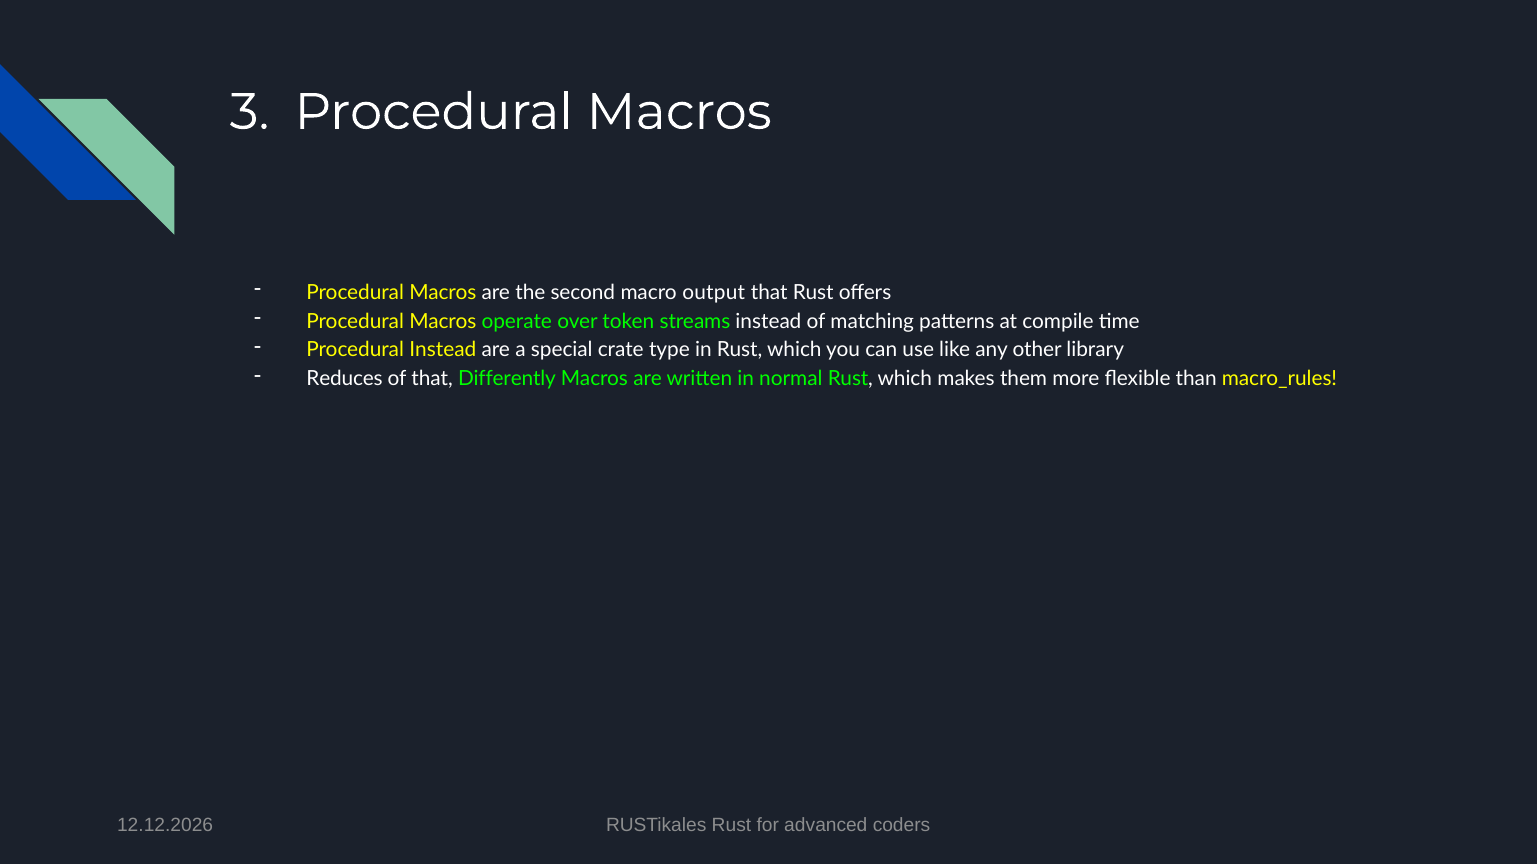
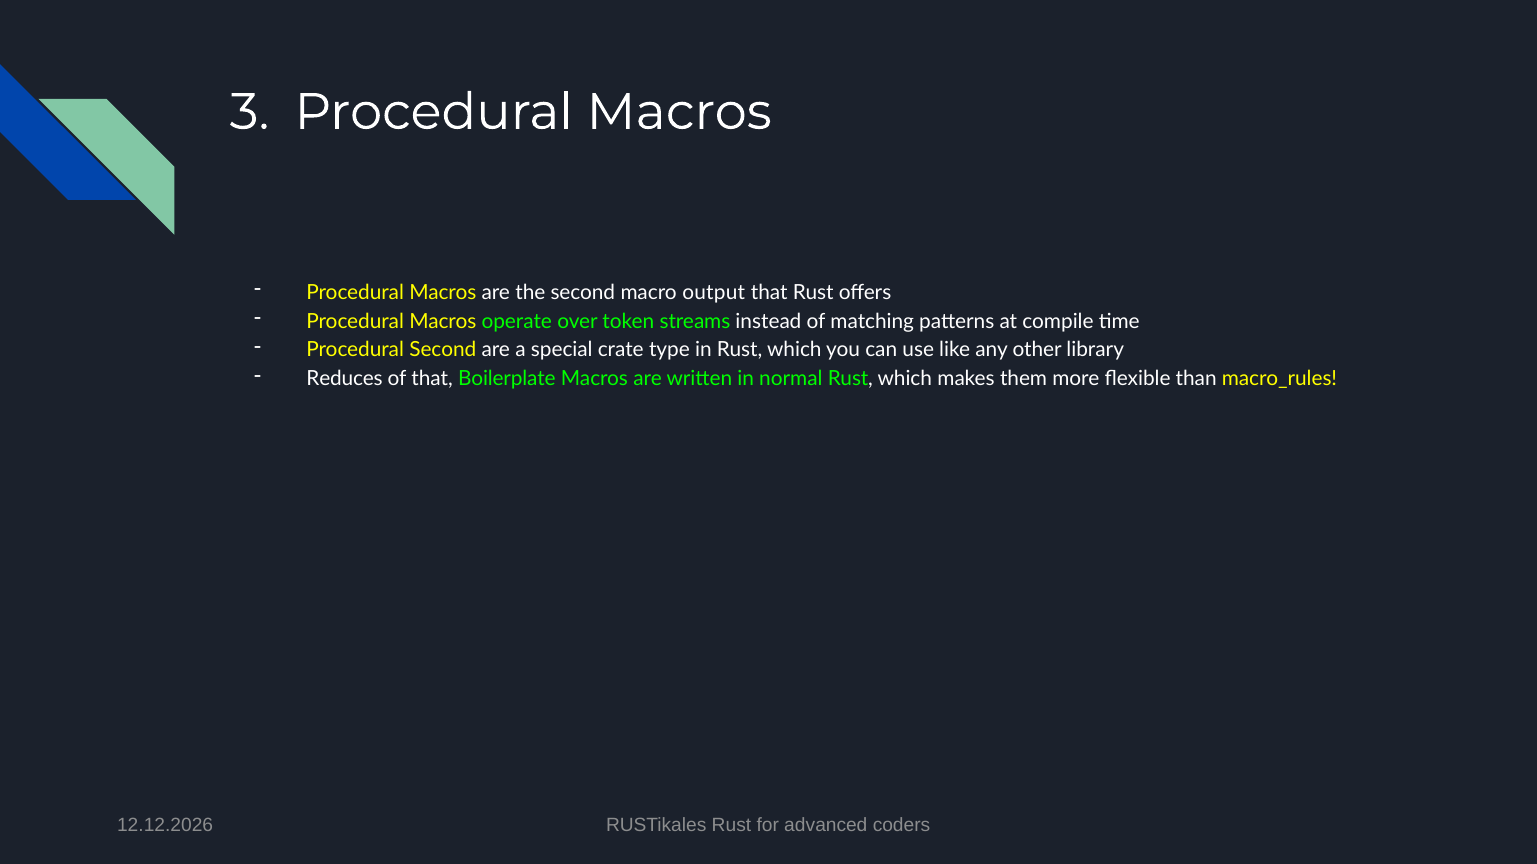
Procedural Instead: Instead -> Second (443, 350)
Differently: Differently -> Boilerplate (507, 379)
